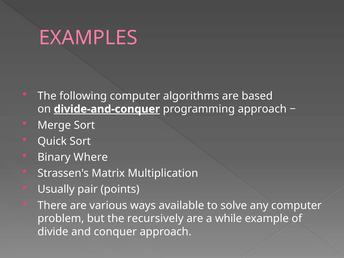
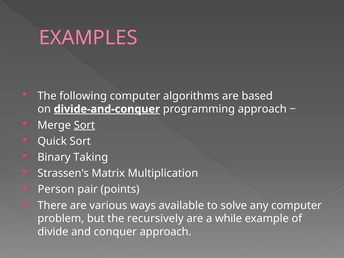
Sort underline: none -> present (84, 125)
Where: Where -> Taking (91, 157)
Usually: Usually -> Person (56, 189)
